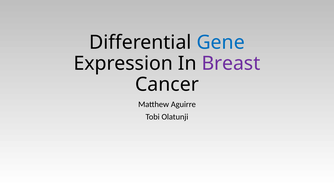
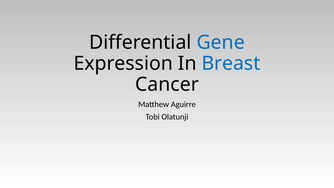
Breast colour: purple -> blue (231, 63)
